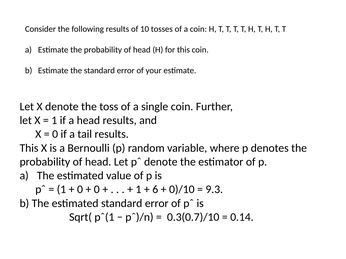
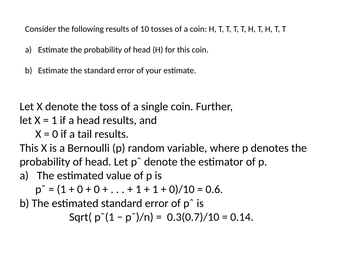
6: 6 -> 1 (155, 190)
9.3: 9.3 -> 0.6 (214, 190)
